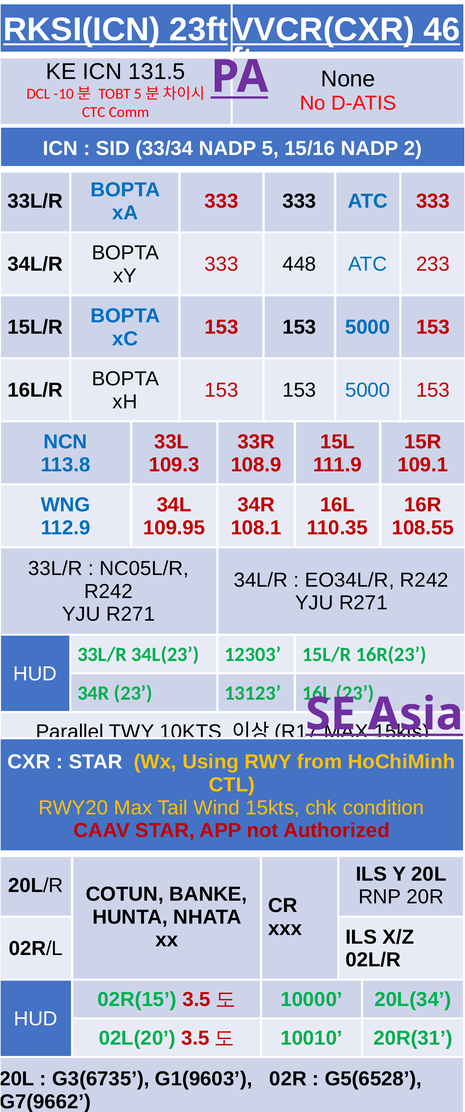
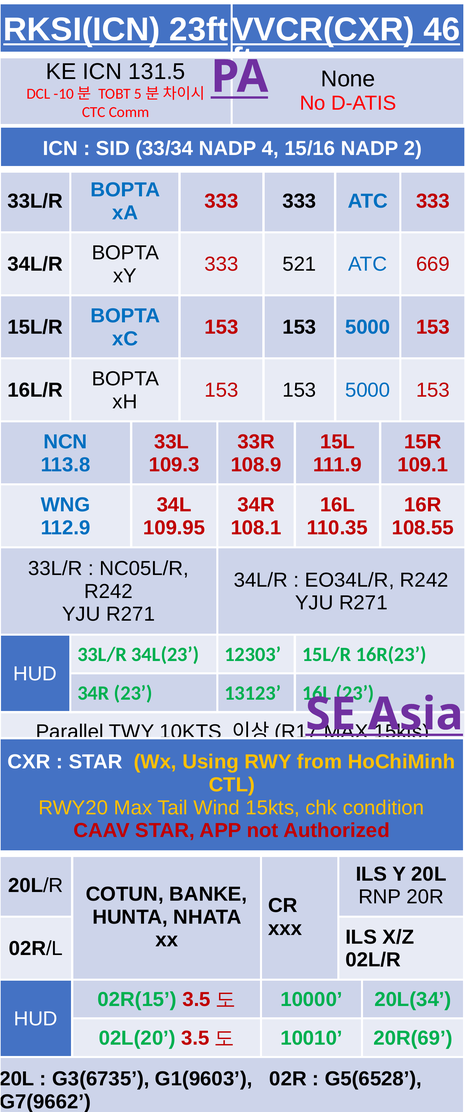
NADP 5: 5 -> 4 (270, 149)
448: 448 -> 521 (299, 264)
233: 233 -> 669 (433, 264)
20R(31: 20R(31 -> 20R(69 (413, 1039)
